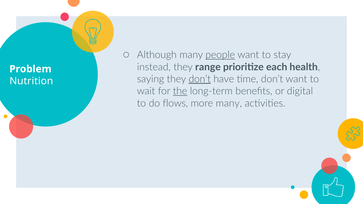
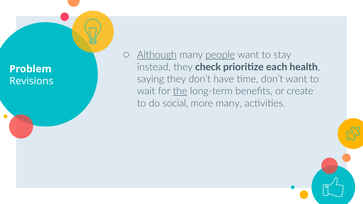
Although underline: none -> present (157, 55)
range: range -> check (208, 67)
don’t underline: present -> none (200, 79)
Nutrition: Nutrition -> Revisions (31, 81)
digital: digital -> create (300, 91)
flows: flows -> social (175, 103)
